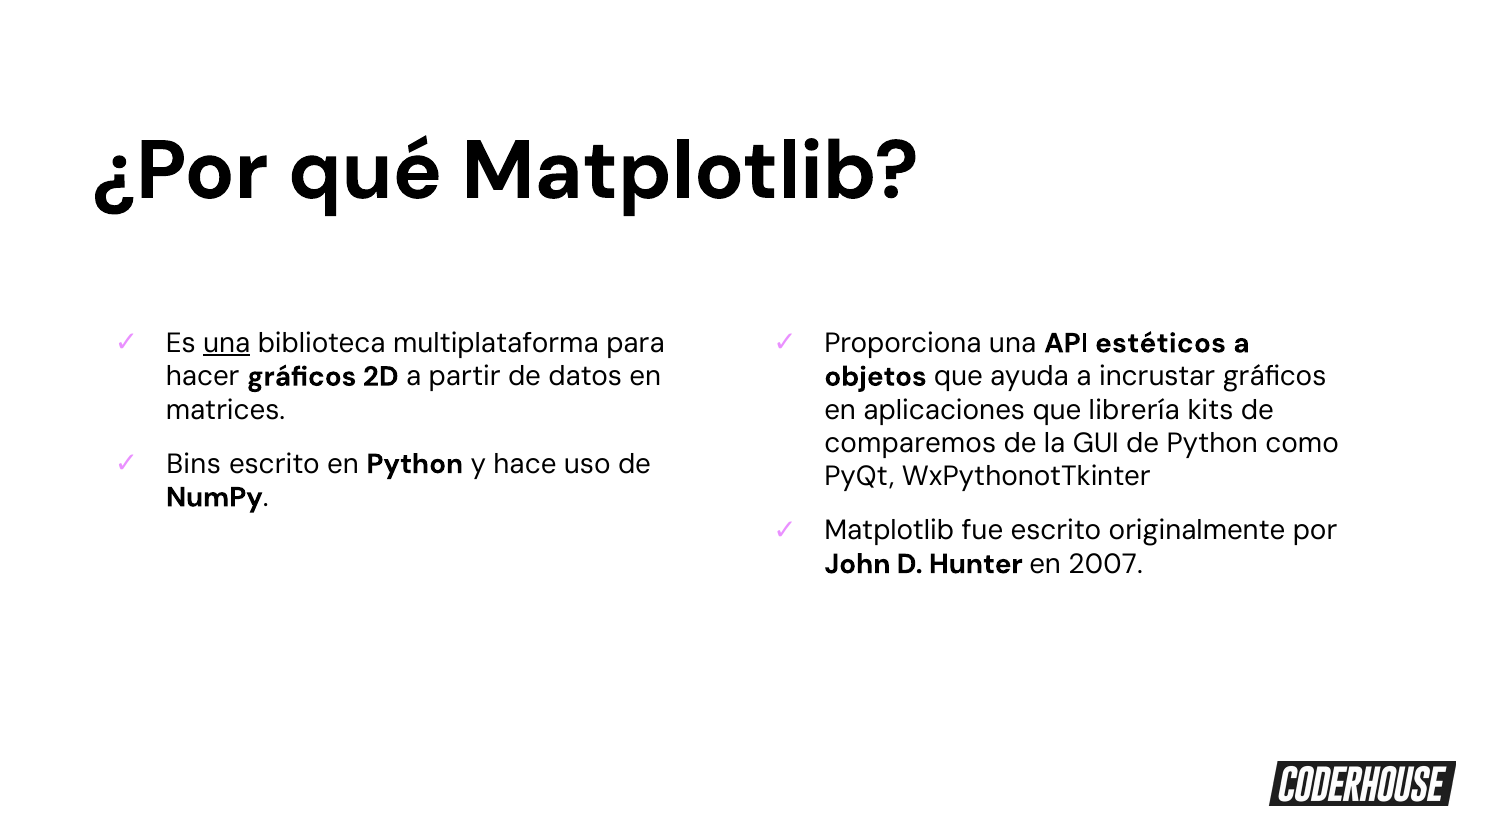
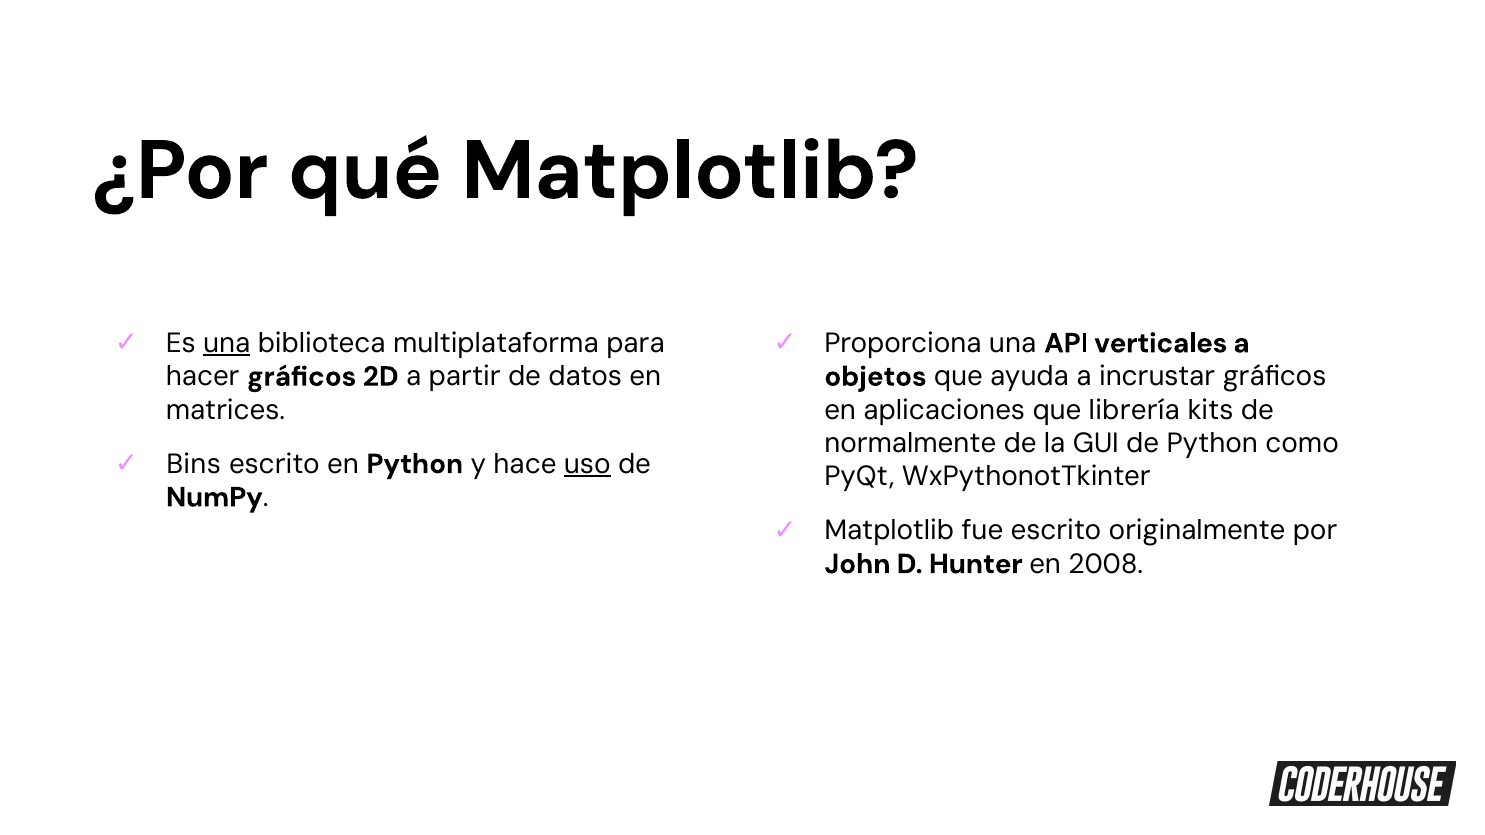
estéticos: estéticos -> verticales (1161, 343)
comparemos: comparemos -> normalmente (910, 443)
uso underline: none -> present (587, 464)
2007: 2007 -> 2008 (1106, 564)
